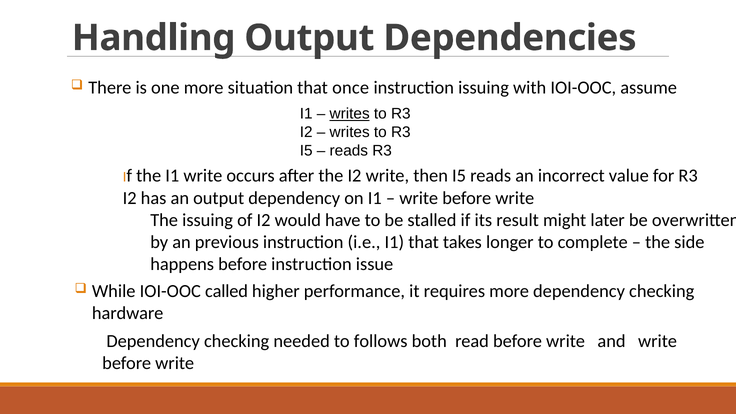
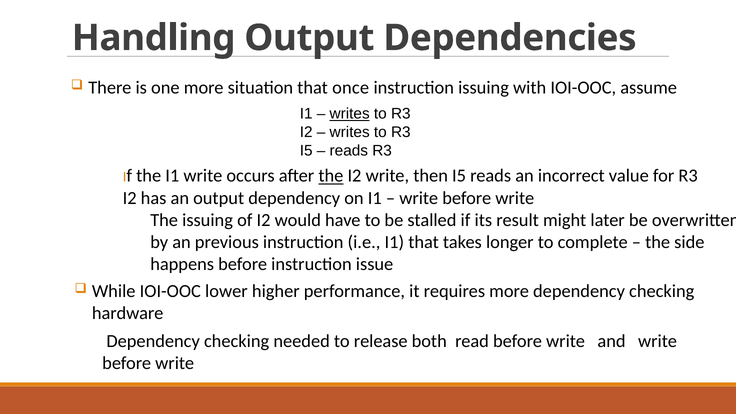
the underline: none -> present (331, 176)
called: called -> lower (226, 291)
follows: follows -> release (381, 341)
